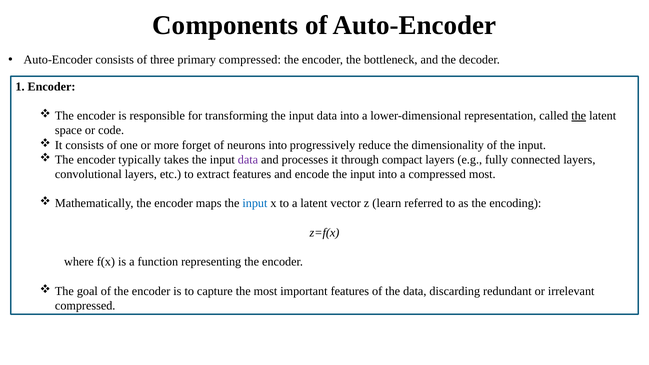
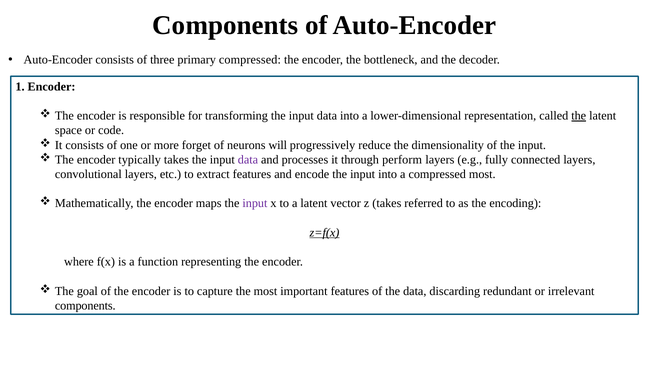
neurons into: into -> will (278, 145)
compact: compact -> perform (402, 160)
input colour: blue -> purple (255, 203)
z learn: learn -> takes (387, 203)
z=f(x underline: none -> present (324, 233)
compressed: compressed -> components (85, 306)
